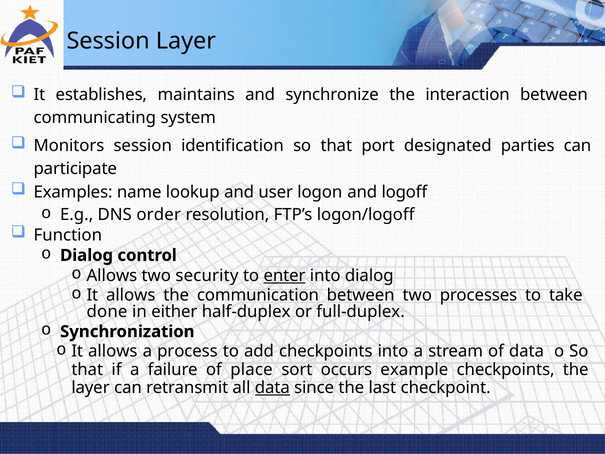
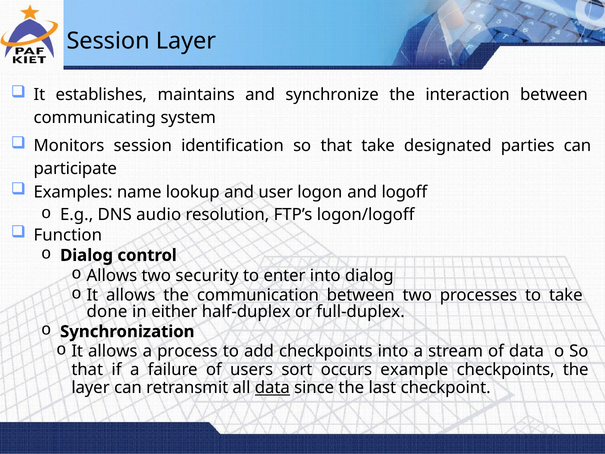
that port: port -> take (378, 146)
order: order -> audio (159, 215)
enter underline: present -> none (285, 275)
place: place -> users (252, 369)
